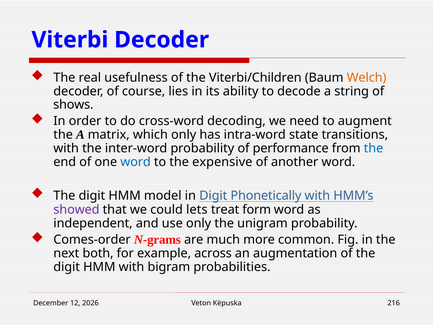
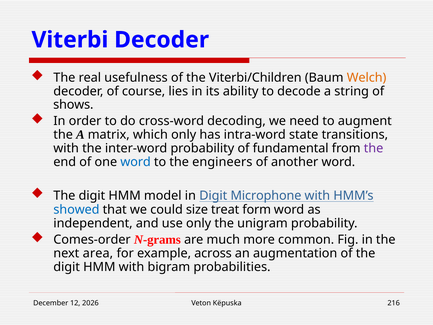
performance: performance -> fundamental (291, 148)
the colour: blue -> purple (374, 148)
expensive: expensive -> engineers (222, 162)
Phonetically: Phonetically -> Microphone (266, 196)
showed colour: purple -> blue (76, 210)
lets: lets -> size (197, 210)
both: both -> area (98, 253)
